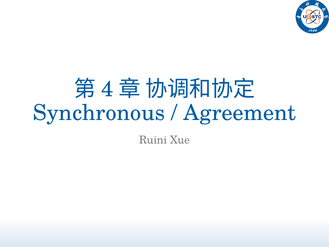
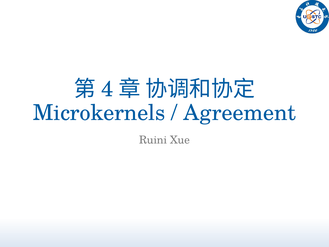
Synchronous: Synchronous -> Microkernels (99, 113)
